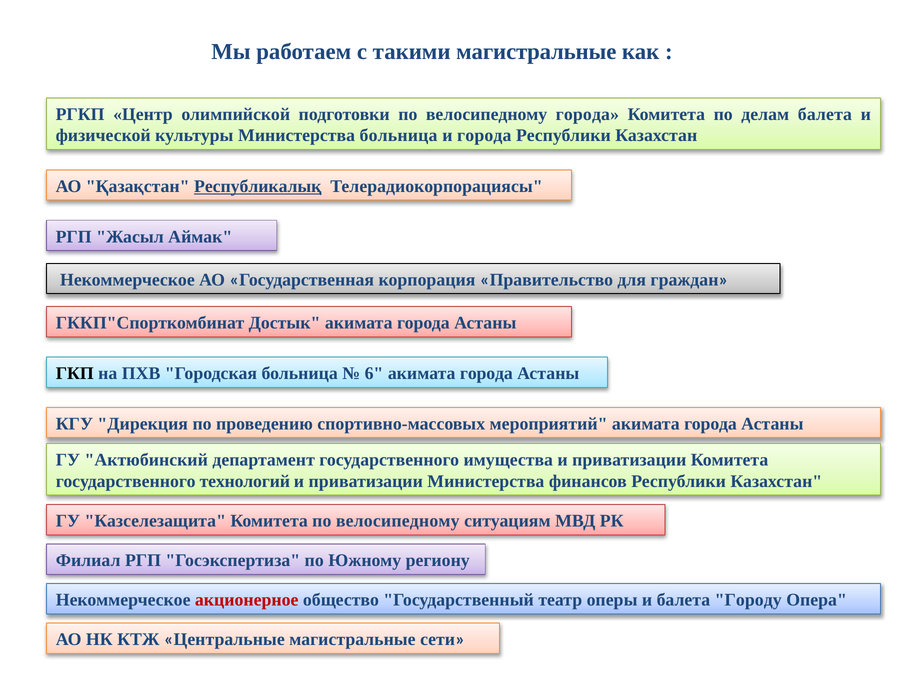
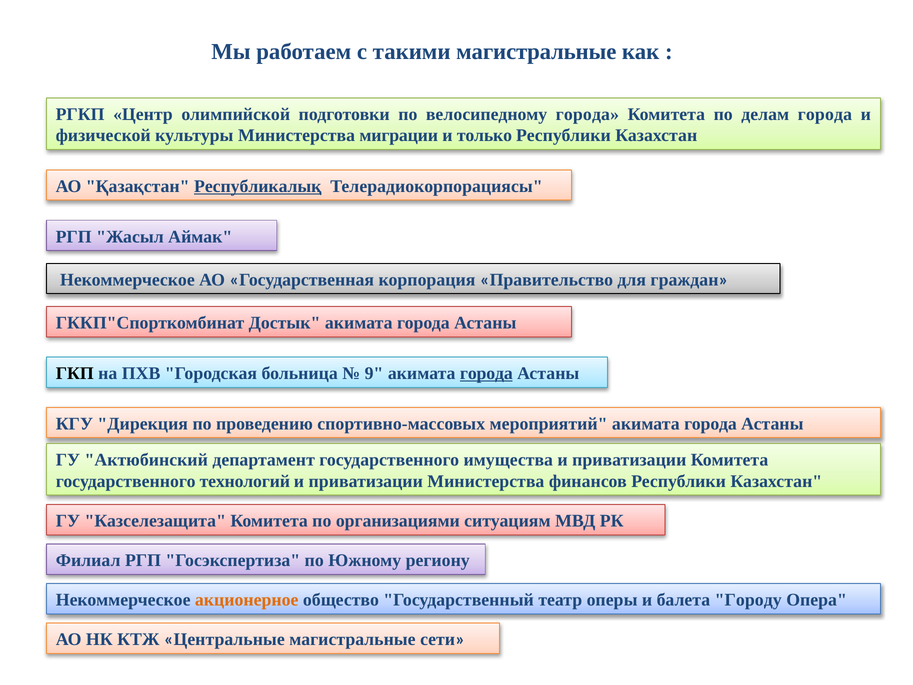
делам балета: балета -> города (825, 114)
Министерства больница: больница -> миграции (399, 136)
и города: города -> только (484, 136)
6: 6 -> 9 (374, 373)
города underline: none -> present (486, 373)
Комитета по велосипедному: велосипедному -> организациями (398, 521)
акционерное colour: red -> orange (247, 600)
